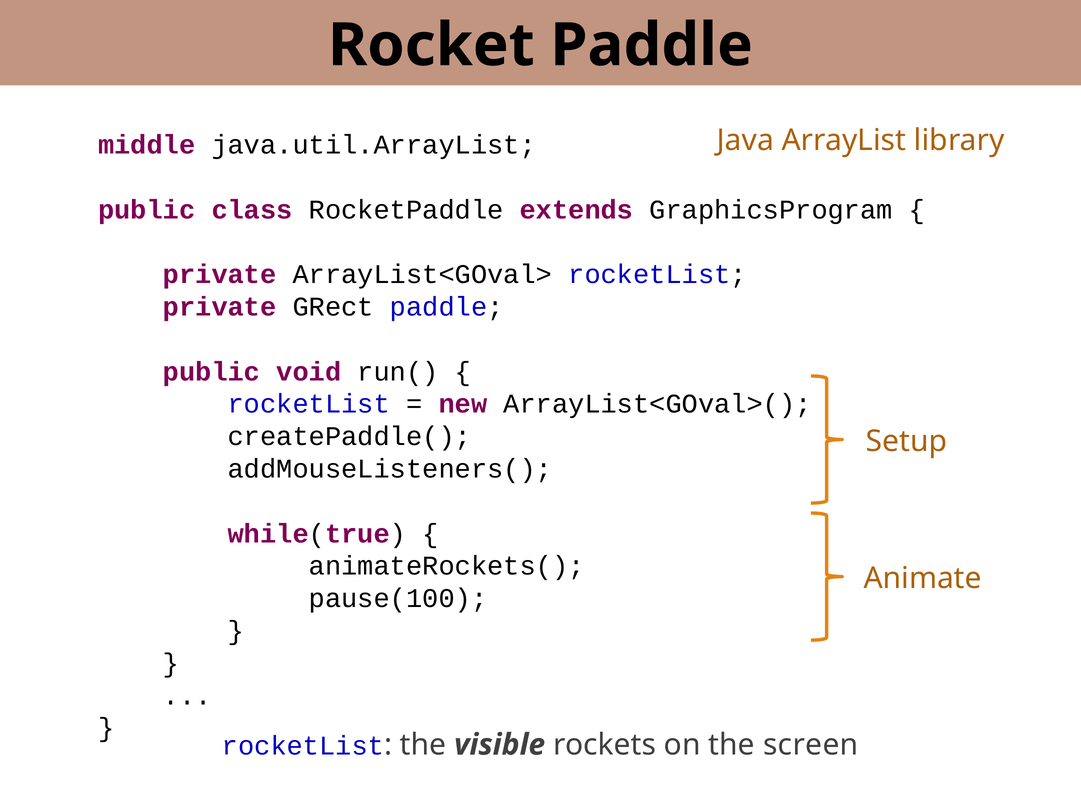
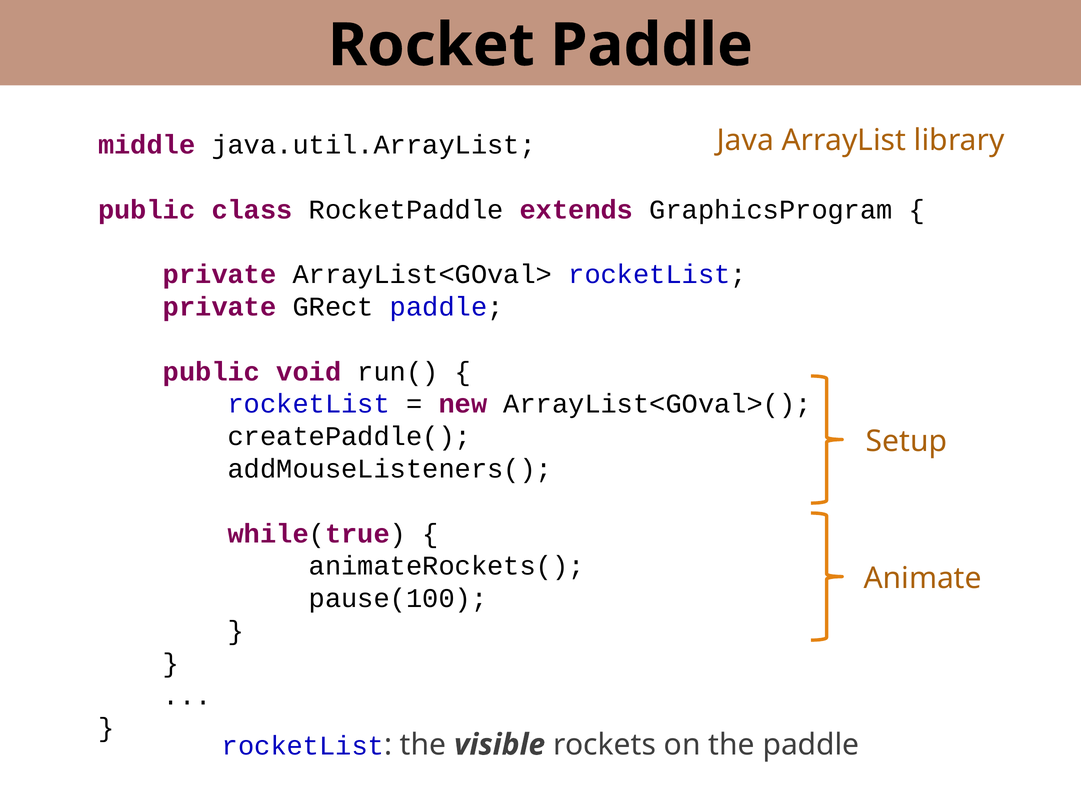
the screen: screen -> paddle (811, 745)
